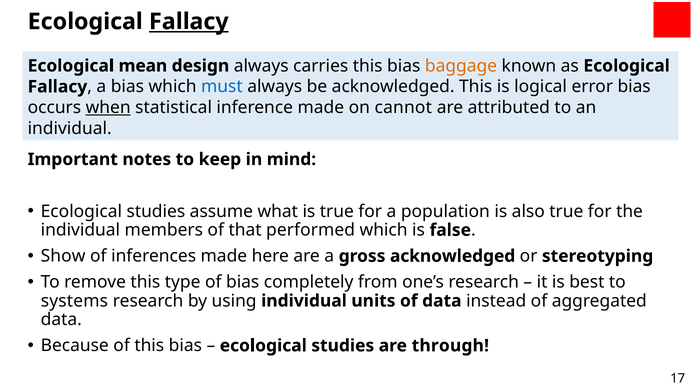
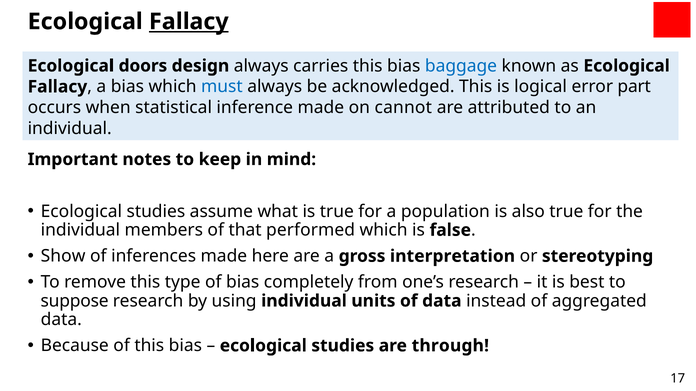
mean: mean -> doors (143, 66)
baggage colour: orange -> blue (461, 66)
error bias: bias -> part (634, 87)
when underline: present -> none (108, 108)
gross acknowledged: acknowledged -> interpretation (453, 256)
systems: systems -> suppose (75, 301)
